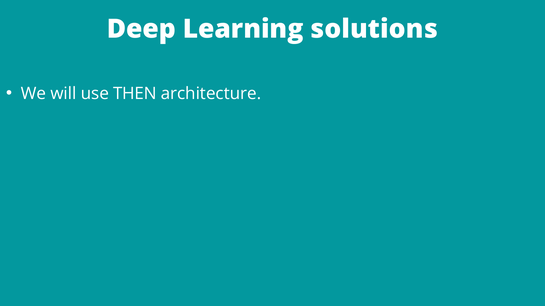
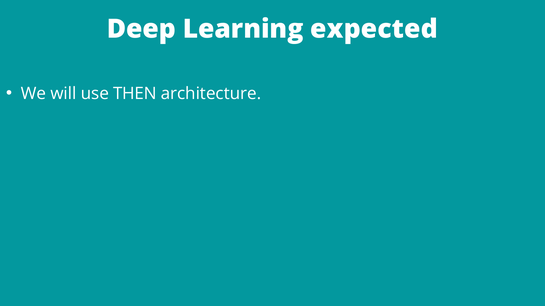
solutions: solutions -> expected (374, 29)
